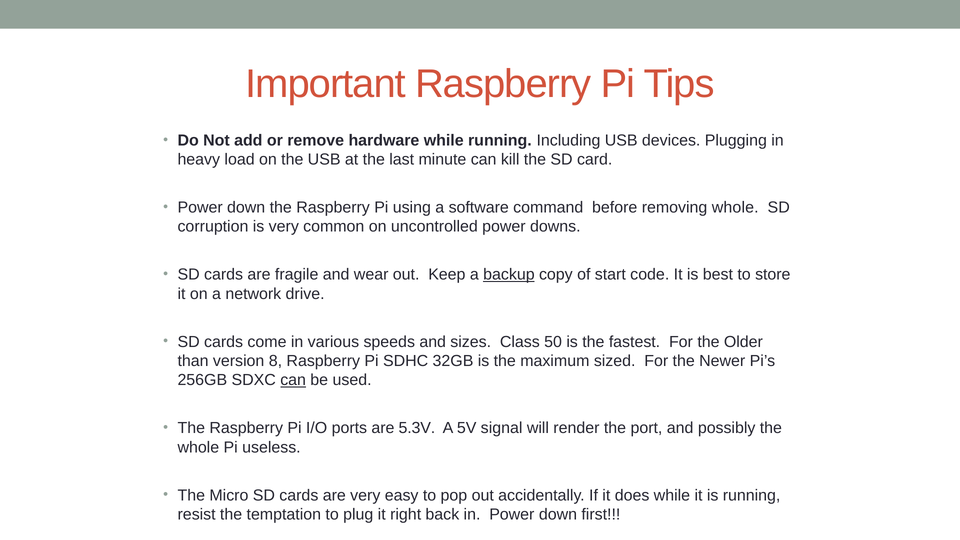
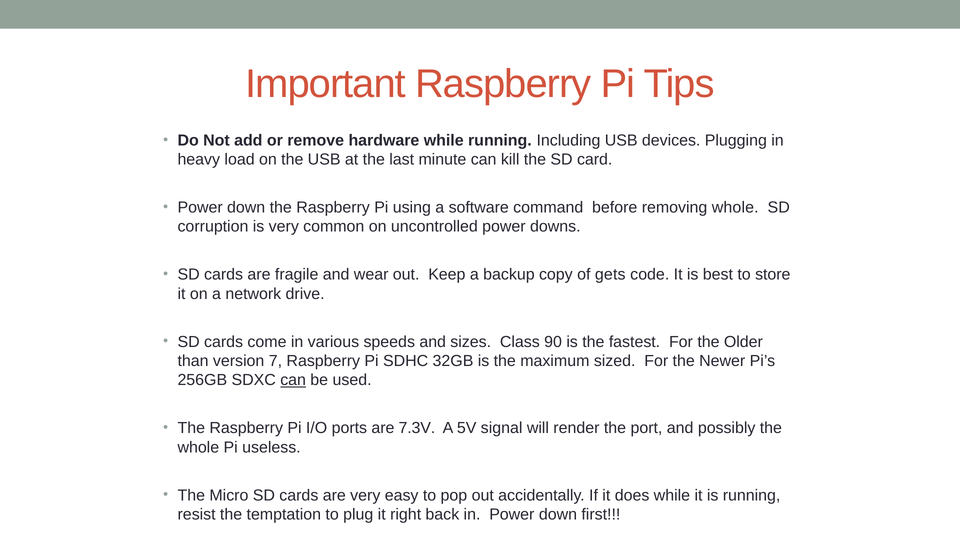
backup underline: present -> none (509, 275)
start: start -> gets (610, 275)
50: 50 -> 90 (553, 342)
8: 8 -> 7 (275, 361)
5.3V: 5.3V -> 7.3V (417, 428)
